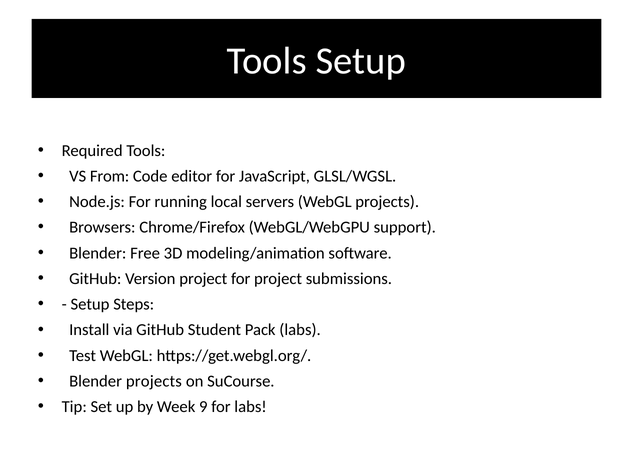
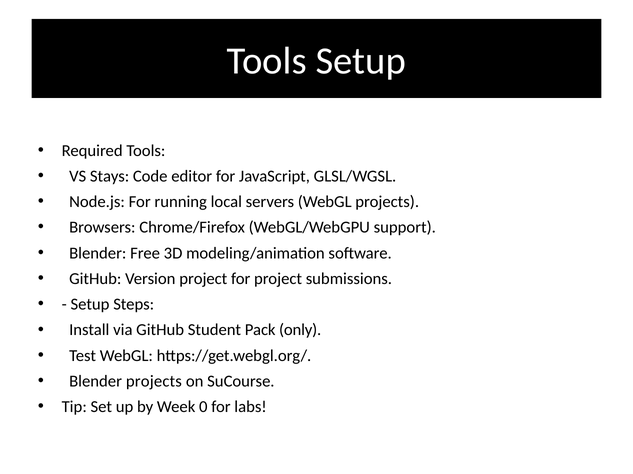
From: From -> Stays (110, 176)
Pack labs: labs -> only (300, 330)
9: 9 -> 0 (203, 407)
